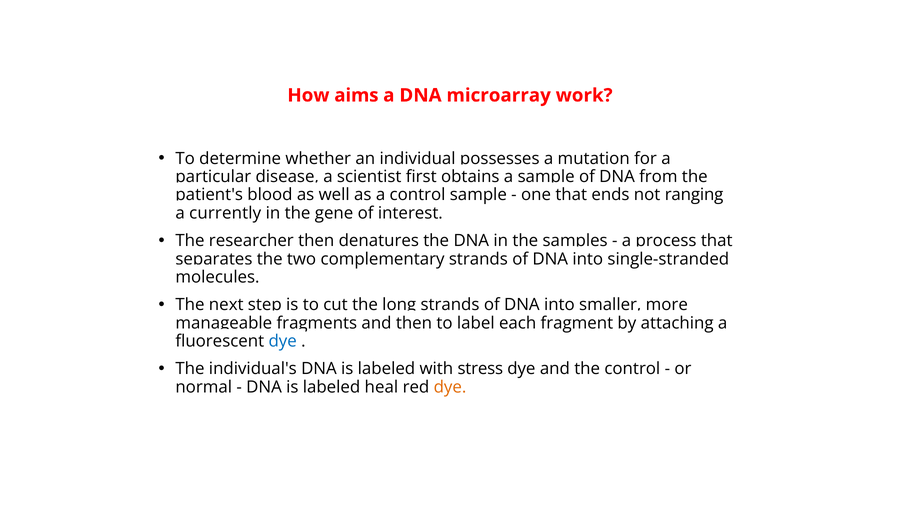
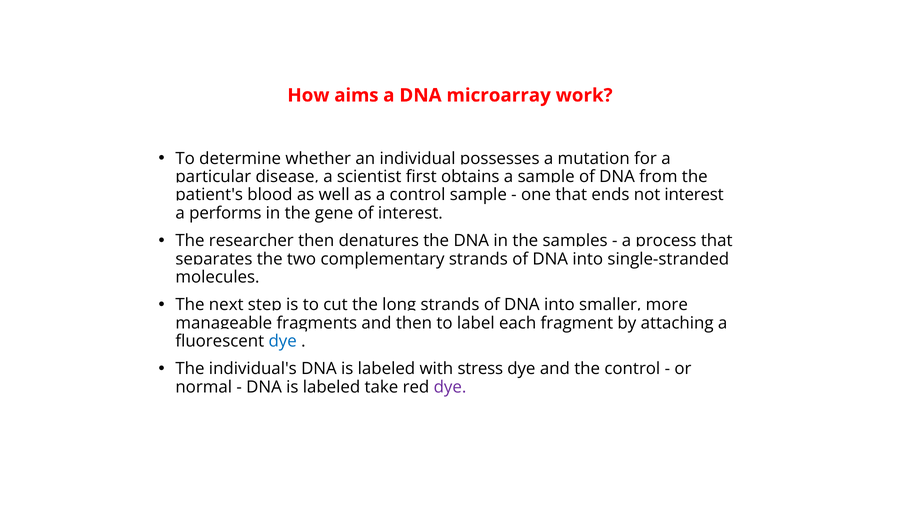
not ranging: ranging -> interest (694, 195)
currently: currently -> performs (225, 213)
heal: heal -> take (381, 387)
dye colour: orange -> purple (450, 387)
